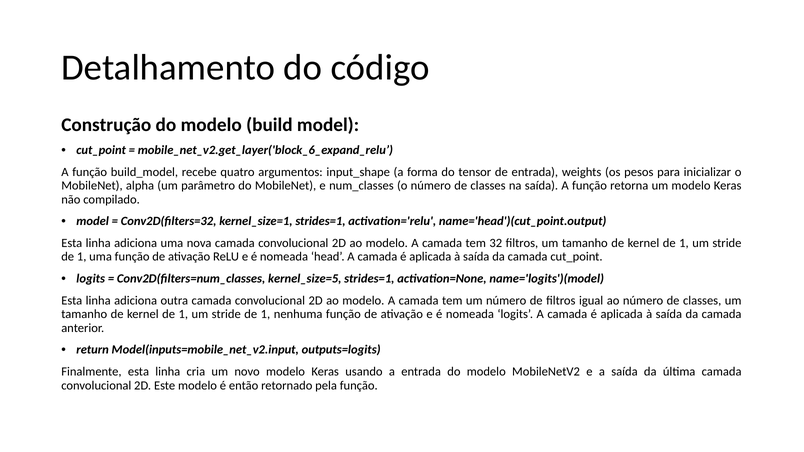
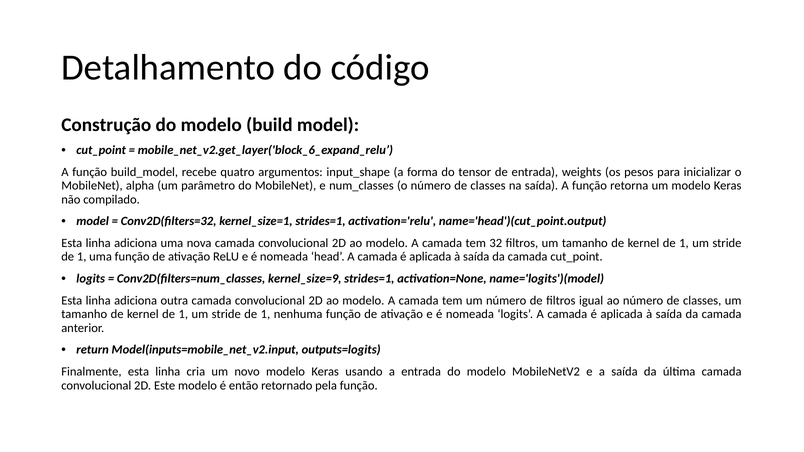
kernel_size=5: kernel_size=5 -> kernel_size=9 (305, 279)
